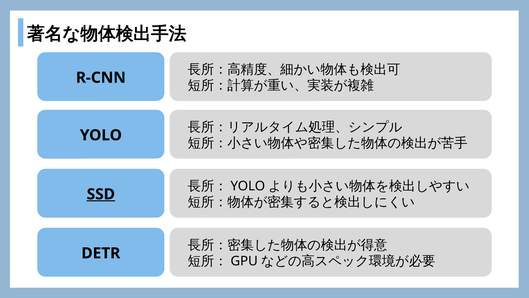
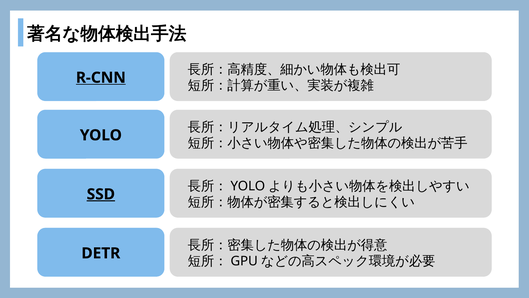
R-CNN underline: none -> present (101, 78)
